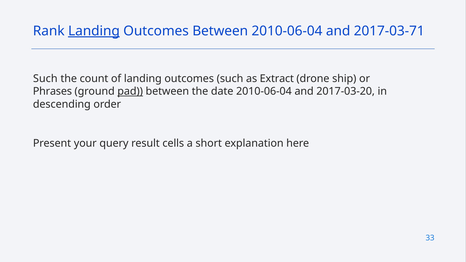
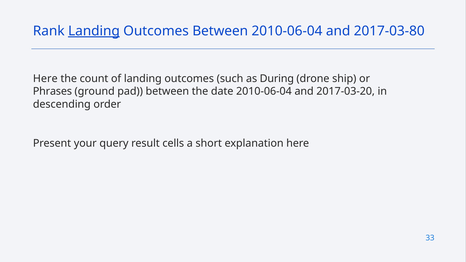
2017-03-71: 2017-03-71 -> 2017-03-80 (389, 31)
Such: Such -> Here (45, 79)
Extract: Extract -> During (277, 79)
pad underline: present -> none (130, 91)
